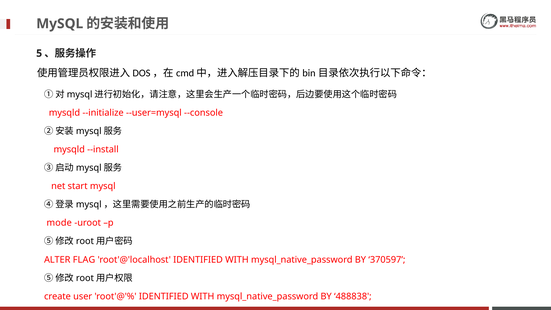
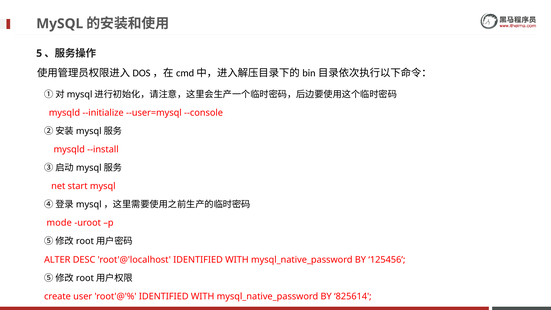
FLAG: FLAG -> DESC (84, 260)
370597: 370597 -> 125456 (387, 260)
488838: 488838 -> 825614 (353, 296)
